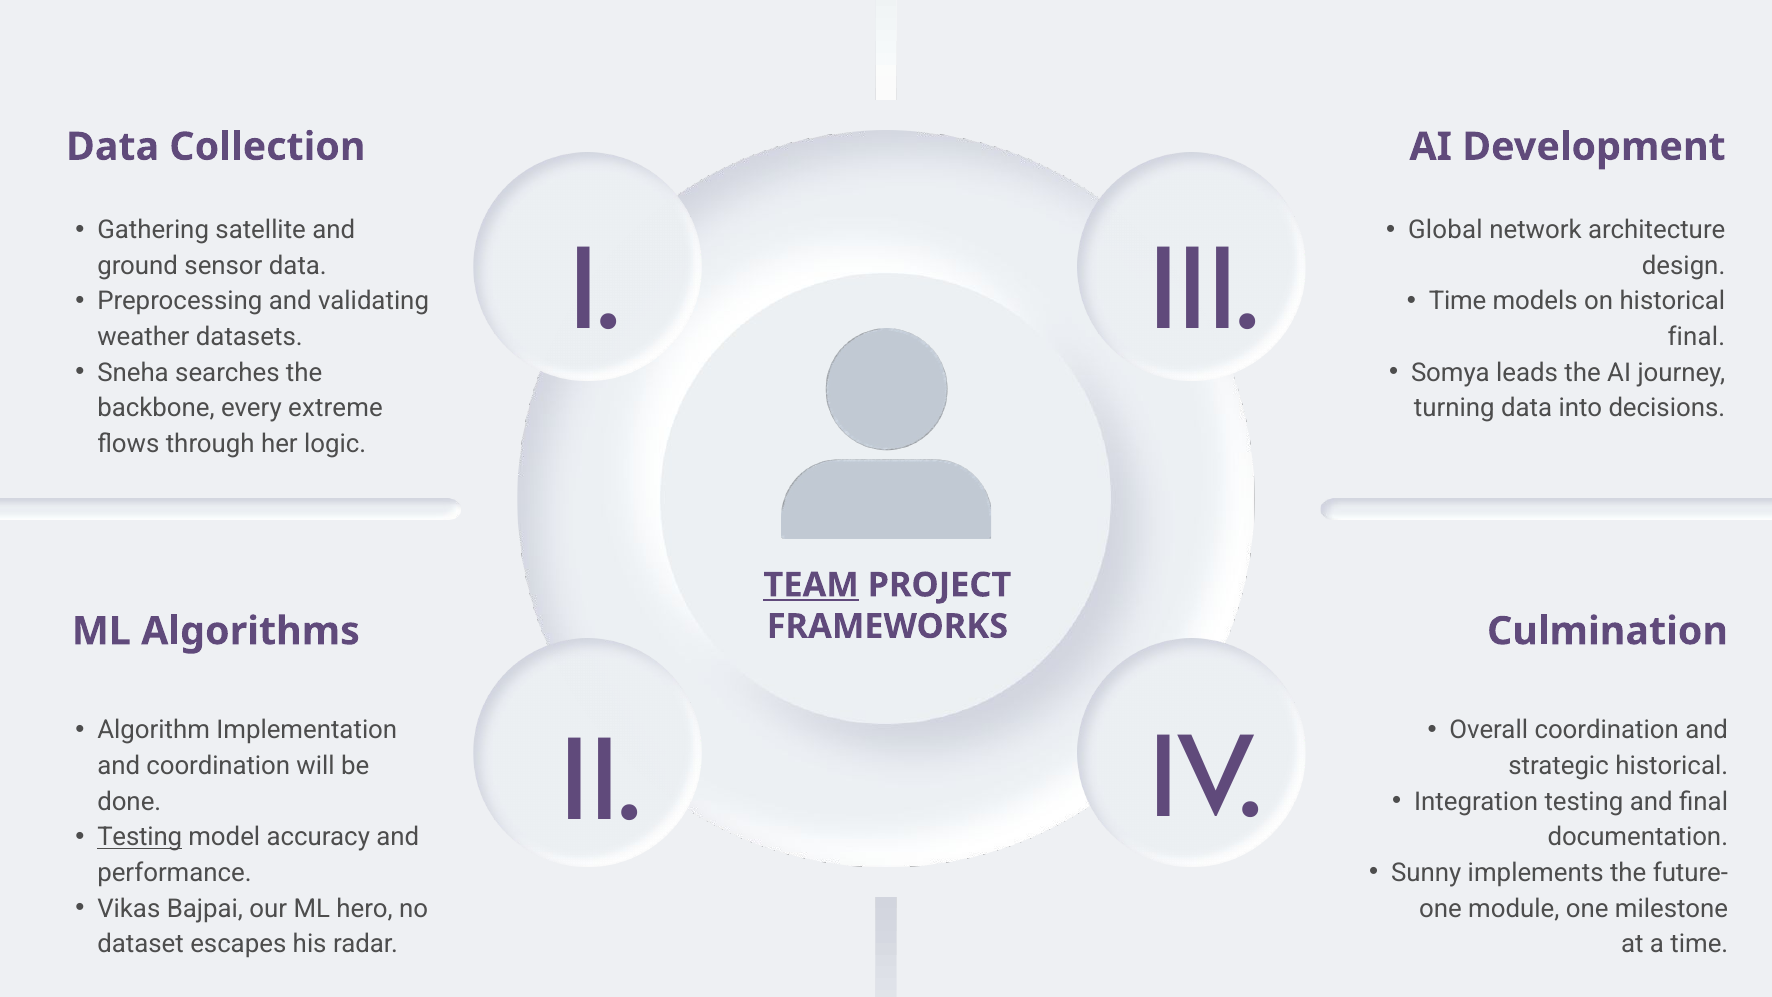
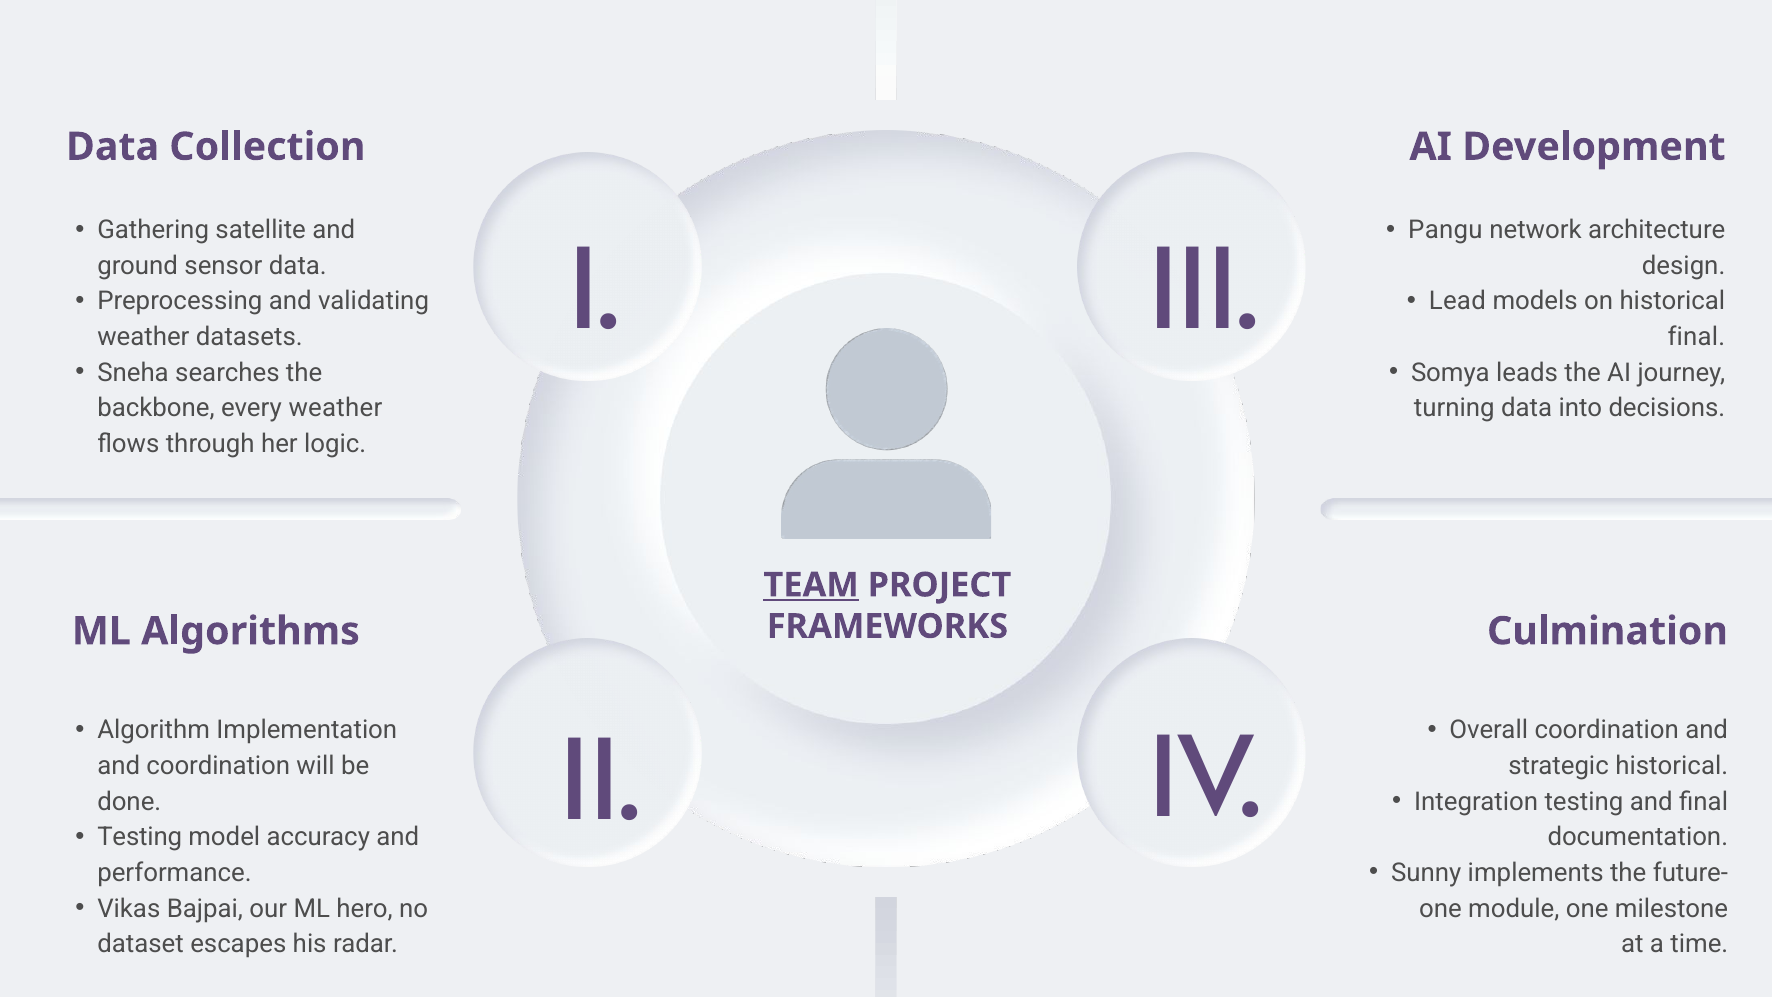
Global: Global -> Pangu (1445, 230)
Time: Time -> Lead (1457, 301)
every extreme: extreme -> weather (335, 408)
Testing underline: present -> none (140, 837)
